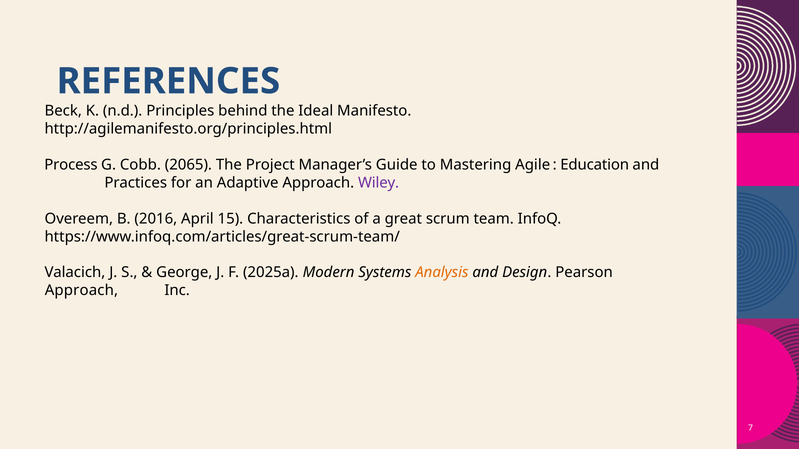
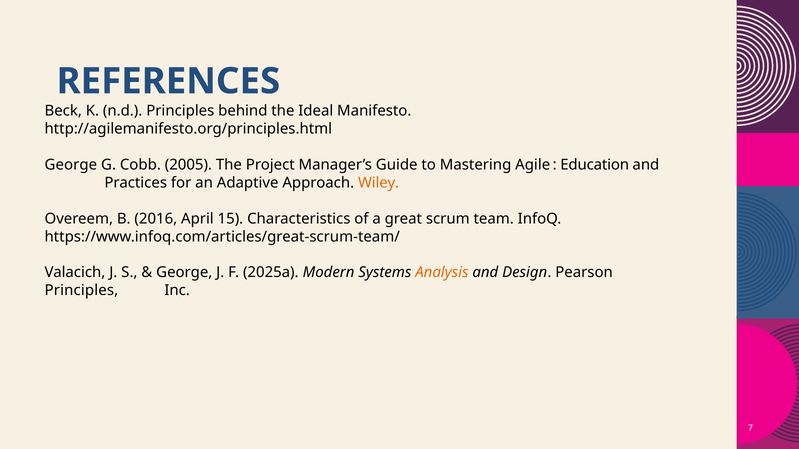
Process: Process -> George (71, 165)
2065: 2065 -> 2005 (188, 165)
Wiley colour: purple -> orange (379, 183)
Approach: Approach -> Principles (81, 291)
